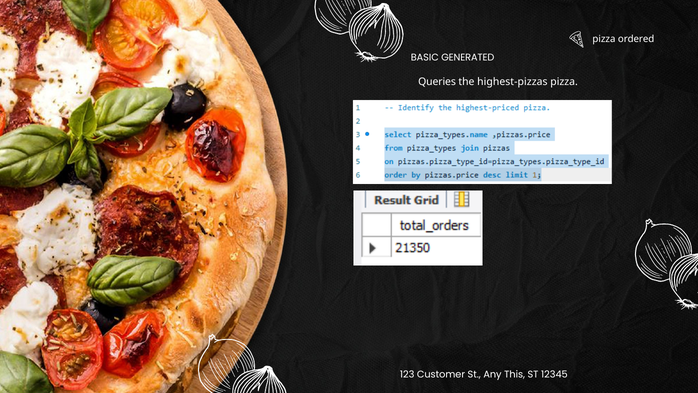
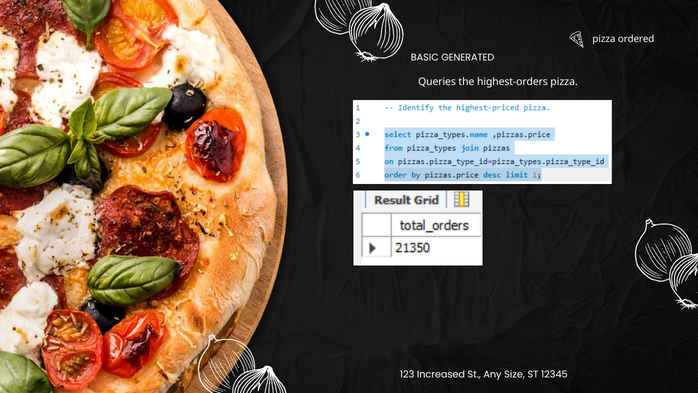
highest-pizzas: highest-pizzas -> highest-orders (512, 82)
Customer: Customer -> Increased (441, 374)
This: This -> Size (515, 374)
